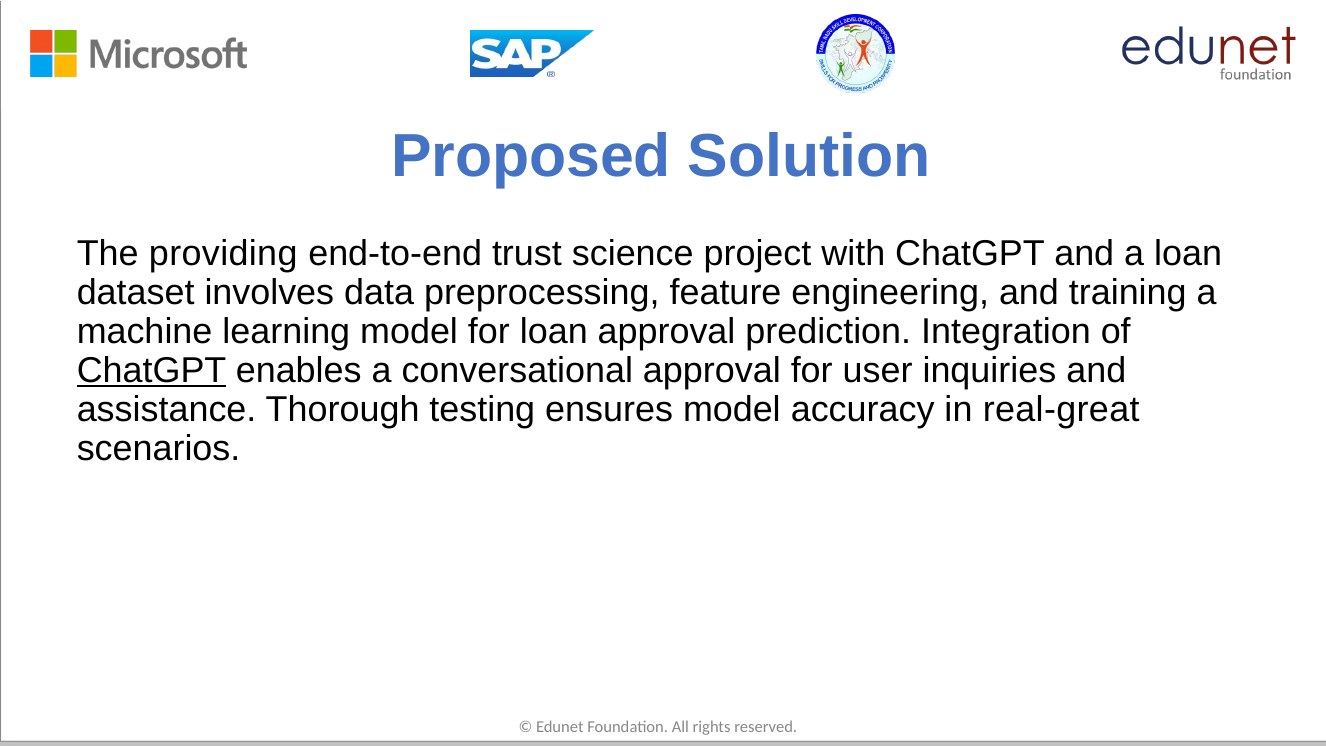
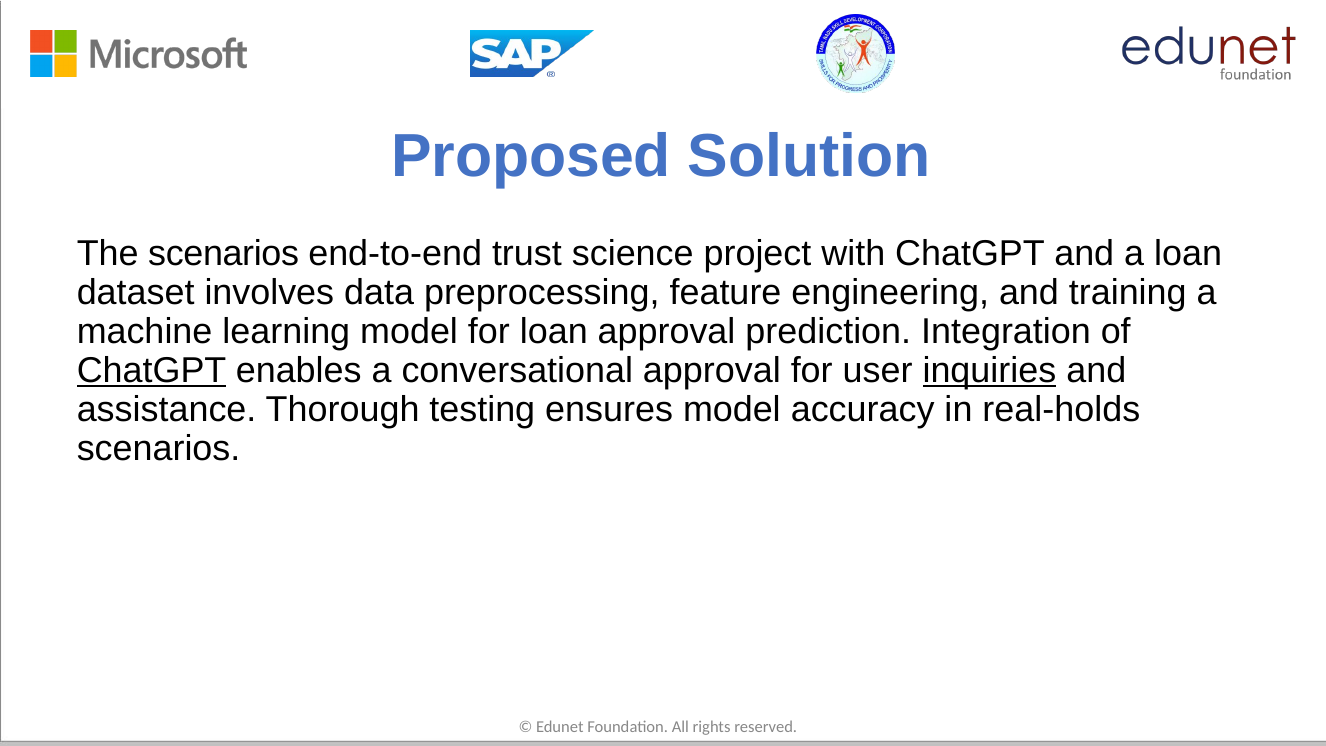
The providing: providing -> scenarios (224, 254)
inquiries underline: none -> present (989, 370)
real-great: real-great -> real-holds (1061, 409)
